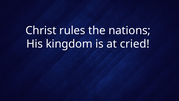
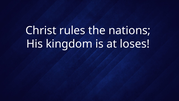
cried: cried -> loses (135, 44)
